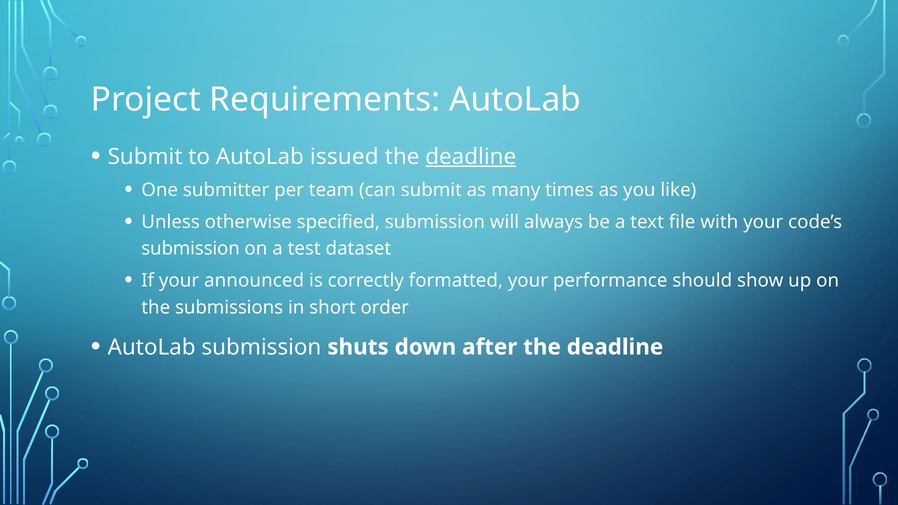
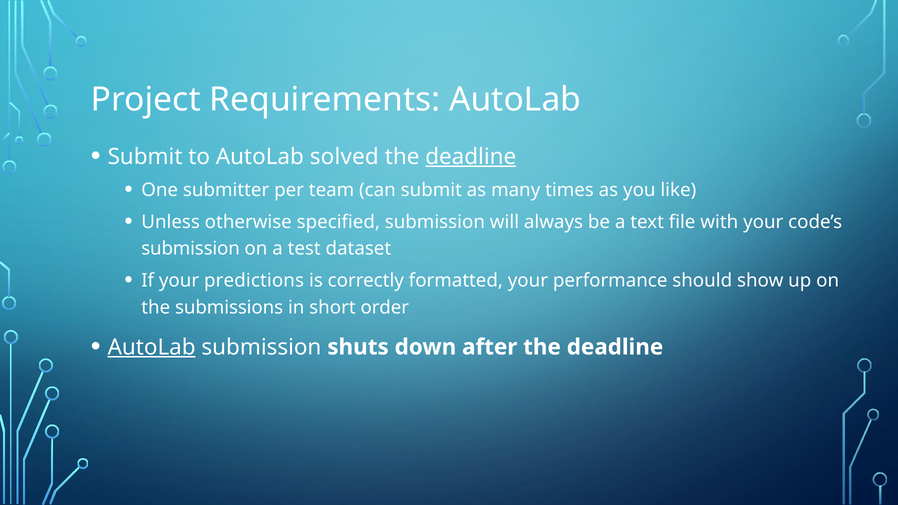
issued: issued -> solved (344, 157)
announced: announced -> predictions (254, 281)
AutoLab underline: none -> present (152, 347)
